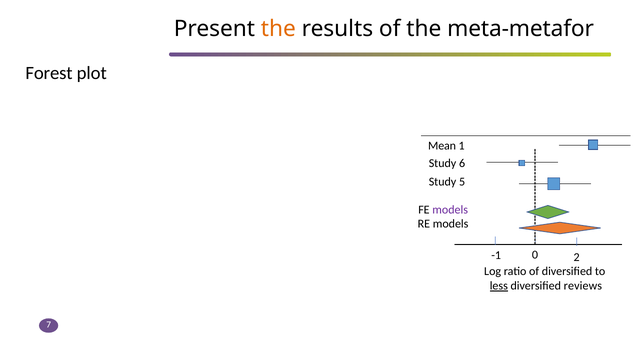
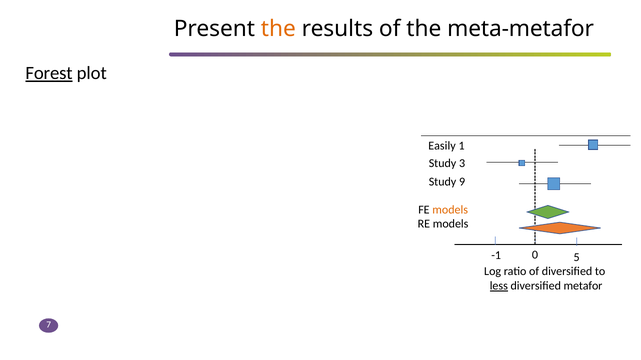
Forest underline: none -> present (49, 73)
Mean: Mean -> Easily (442, 146)
6: 6 -> 3 (462, 164)
5: 5 -> 9 (462, 182)
models colour: purple -> orange (450, 210)
2: 2 -> 5 (577, 258)
reviews: reviews -> metafor (583, 286)
